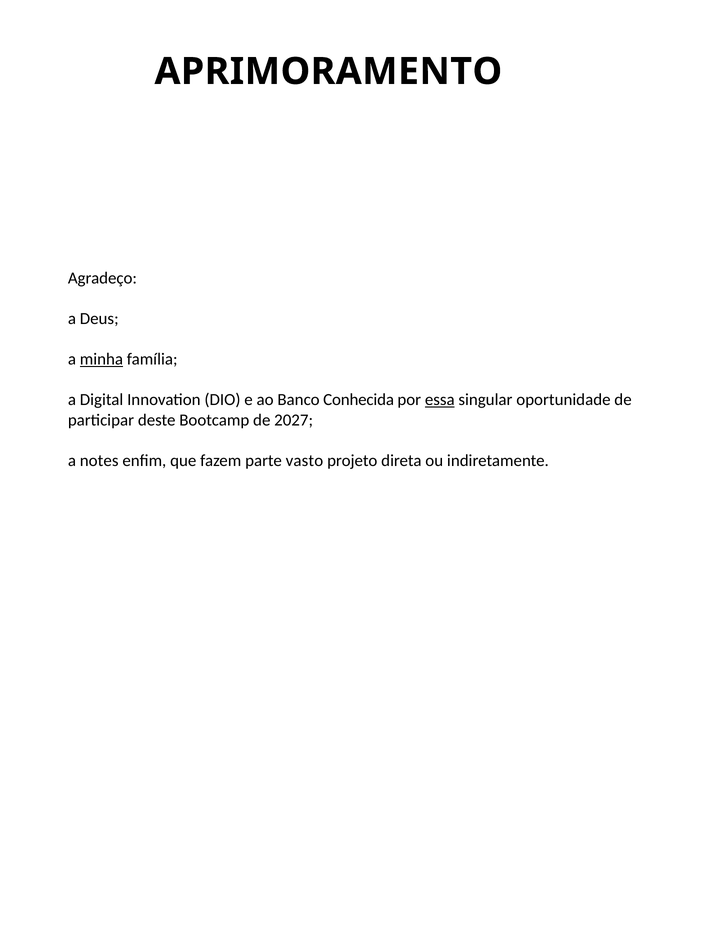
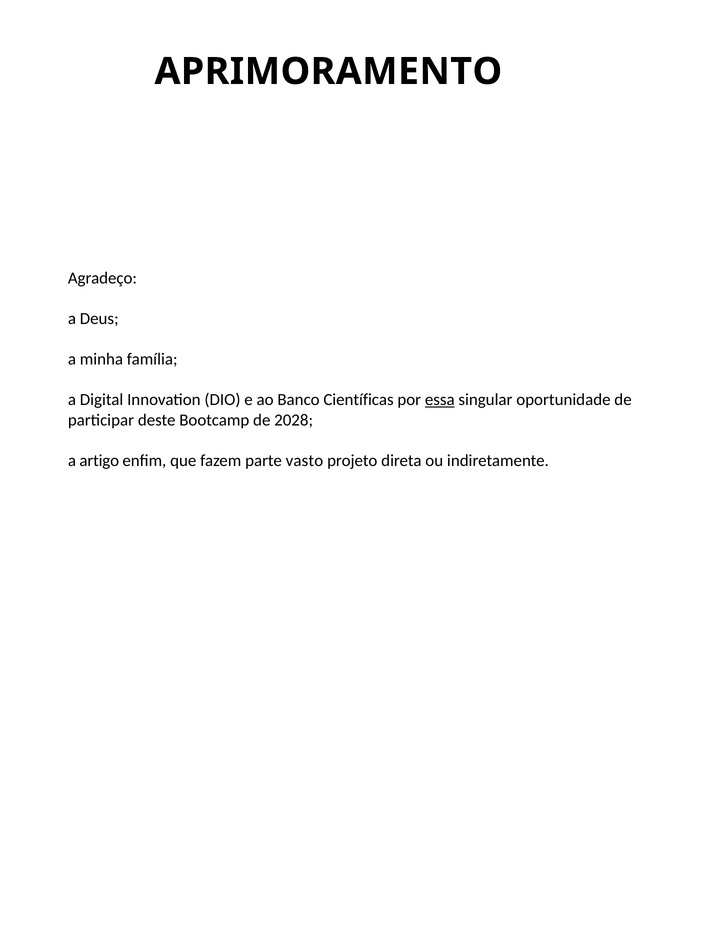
minha underline: present -> none (101, 359)
Conhecida: Conhecida -> Científicas (359, 400)
2027: 2027 -> 2028 (294, 420)
notes: notes -> artigo (99, 461)
